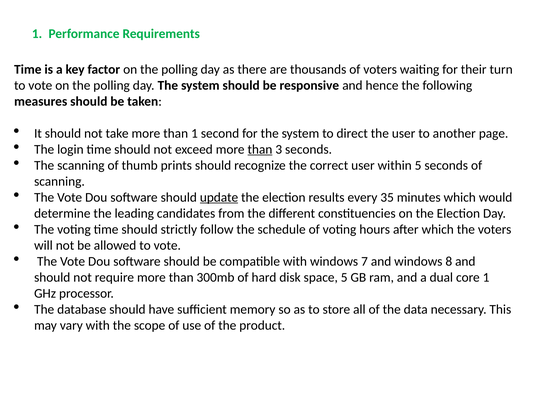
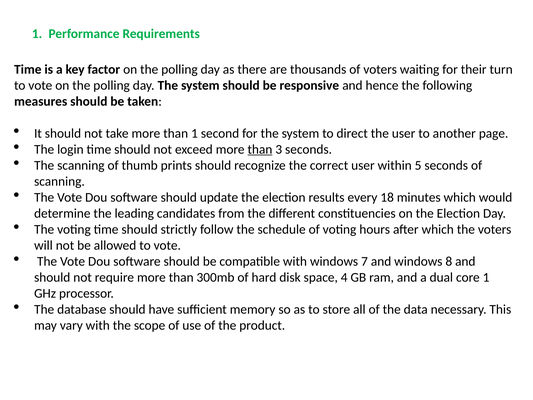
update underline: present -> none (219, 197)
35: 35 -> 18 (387, 197)
space 5: 5 -> 4 (344, 277)
